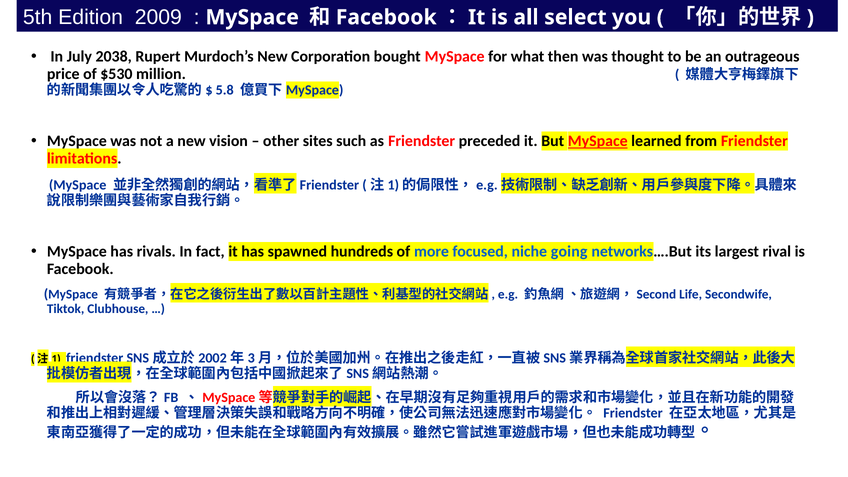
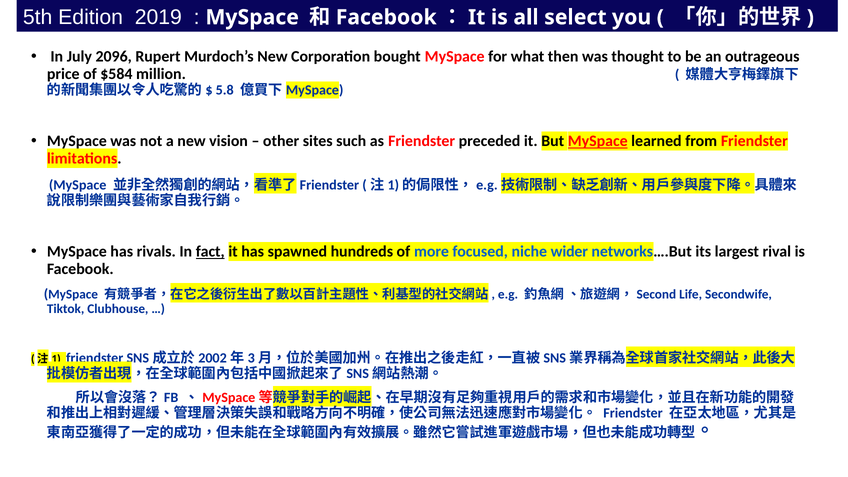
2009: 2009 -> 2019 (158, 17)
2038: 2038 -> 2096 (114, 57)
$530: $530 -> $584 (116, 74)
fact underline: none -> present (210, 252)
going: going -> wider (569, 252)
